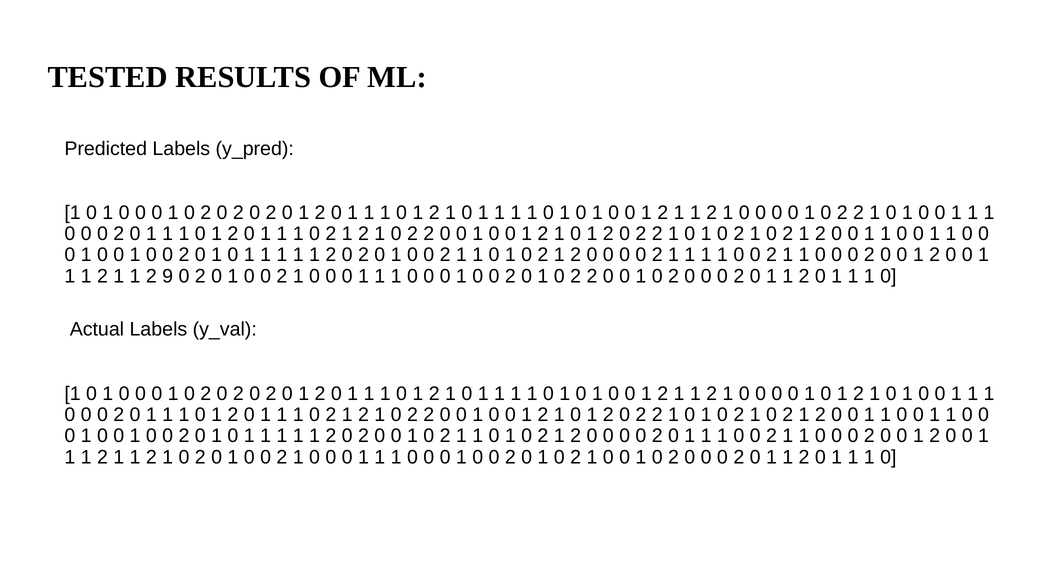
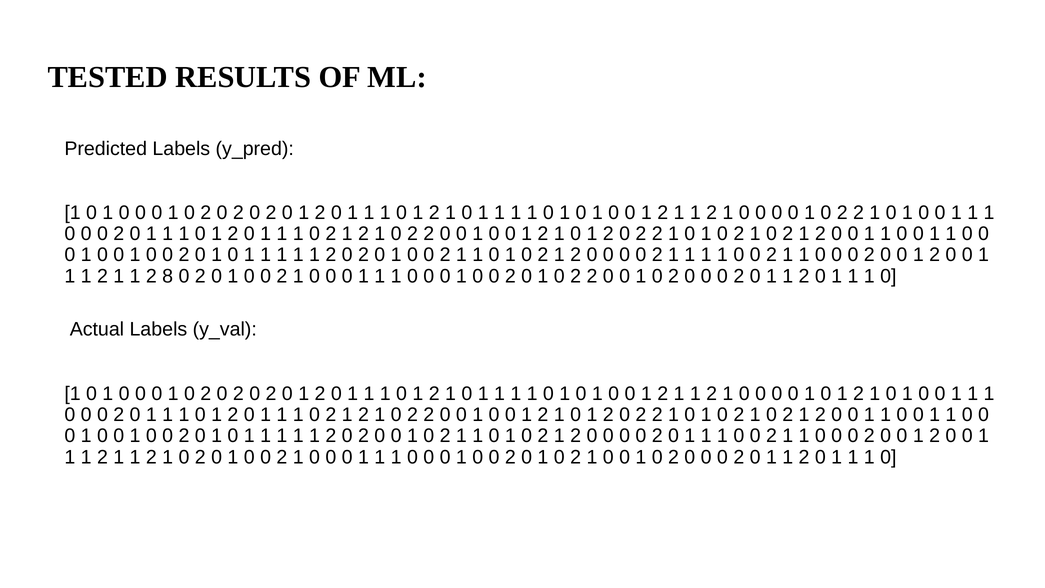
9: 9 -> 8 (168, 276)
